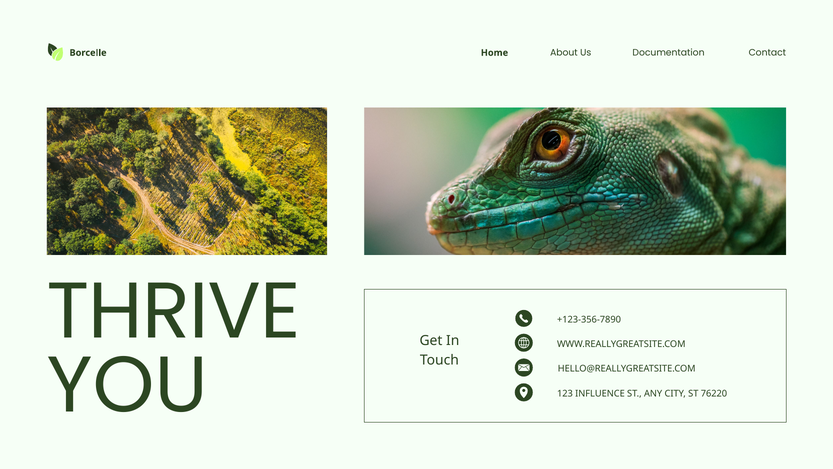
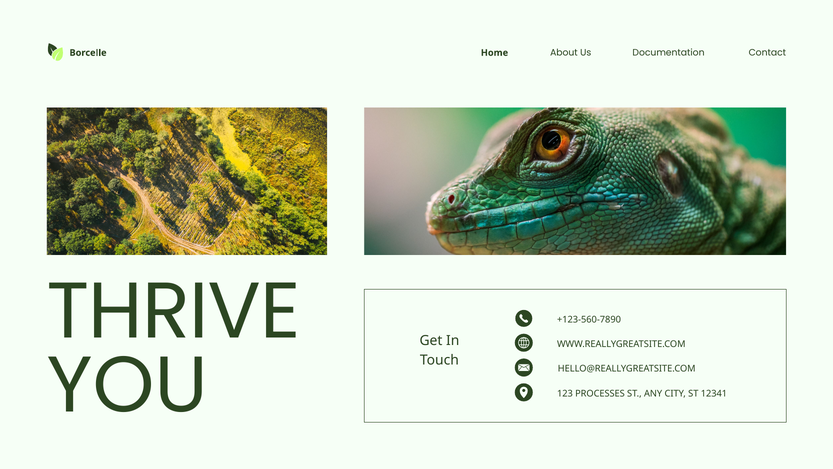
+123-356-7890: +123-356-7890 -> +123-560-7890 (589, 319)
INFLUENCE: INFLUENCE -> PROCESSES (600, 393)
76220: 76220 -> 12341 (714, 393)
